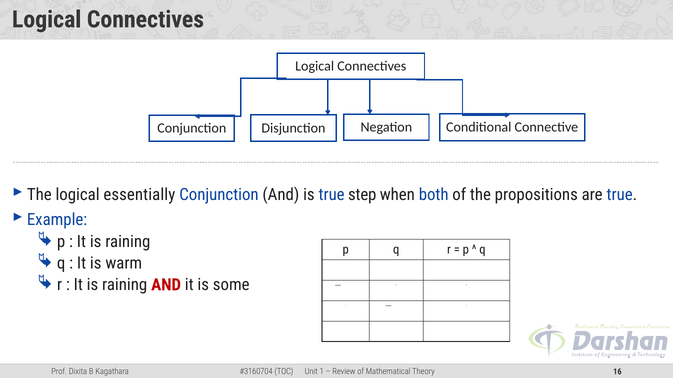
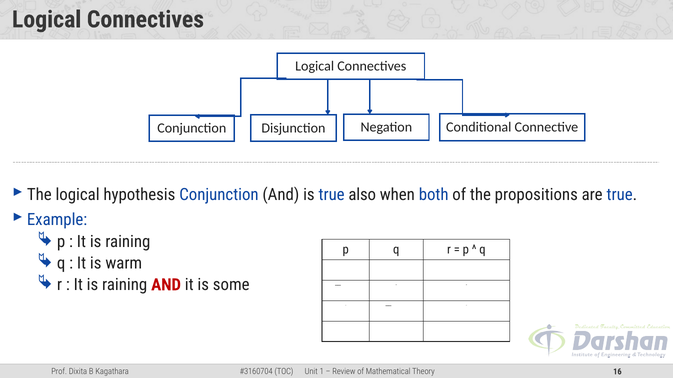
essentially: essentially -> hypothesis (139, 195)
step: step -> also (362, 195)
